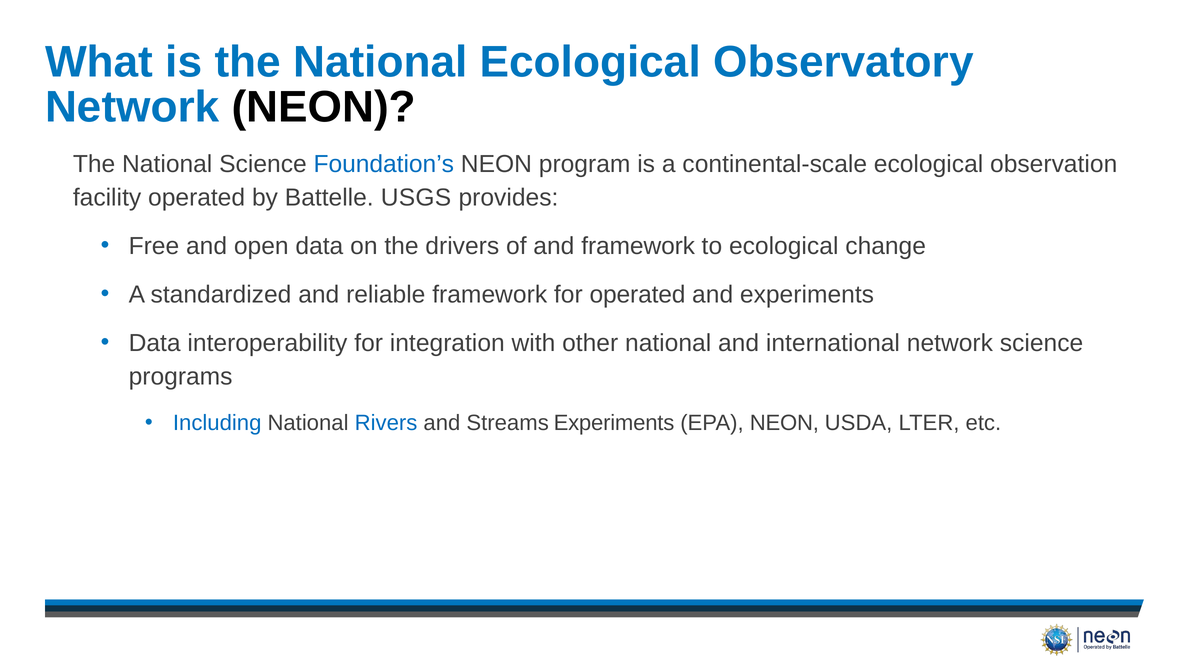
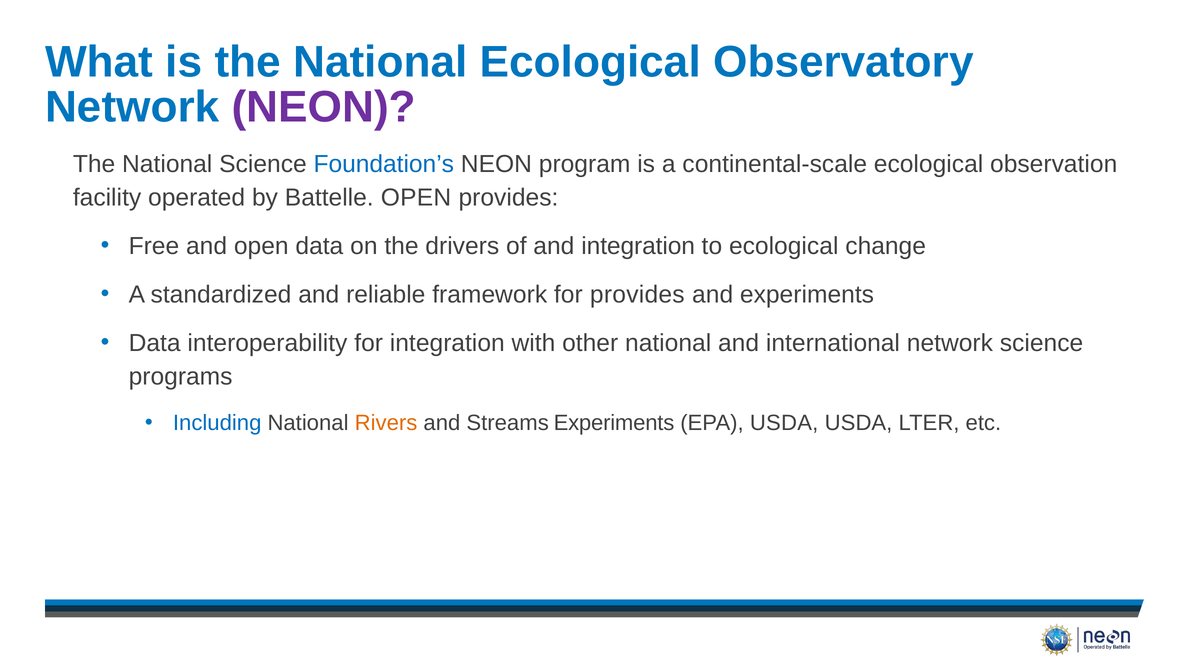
NEON colour: black -> purple (324, 107)
Battelle USGS: USGS -> OPEN (416, 198)
and framework: framework -> integration (638, 246)
for operated: operated -> provides (637, 294)
Rivers colour: blue -> orange (386, 423)
EPA NEON: NEON -> USDA (784, 423)
